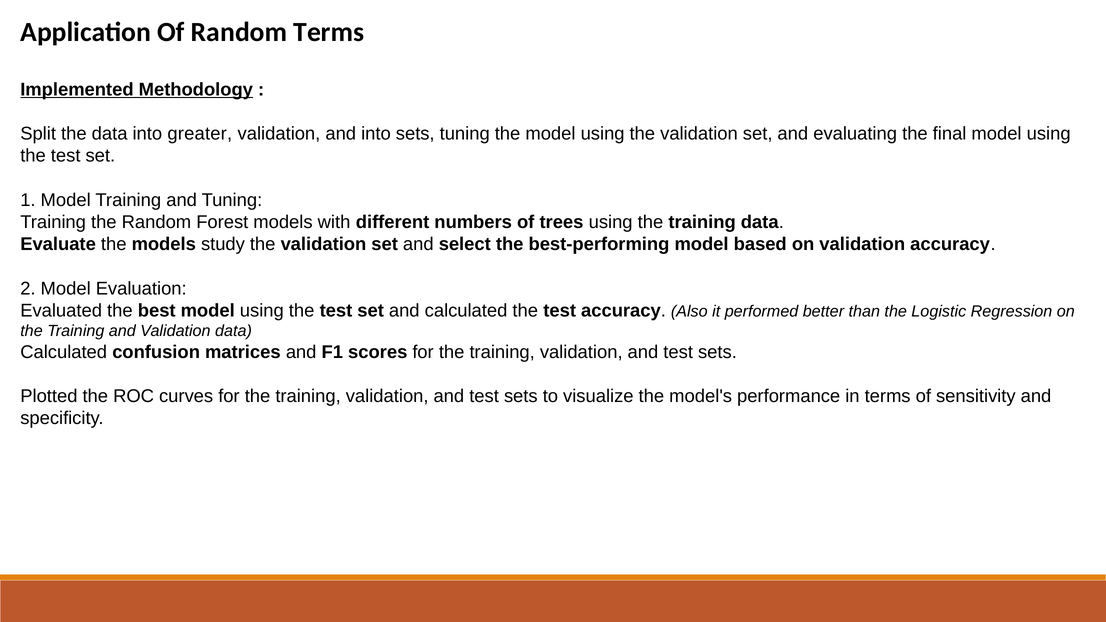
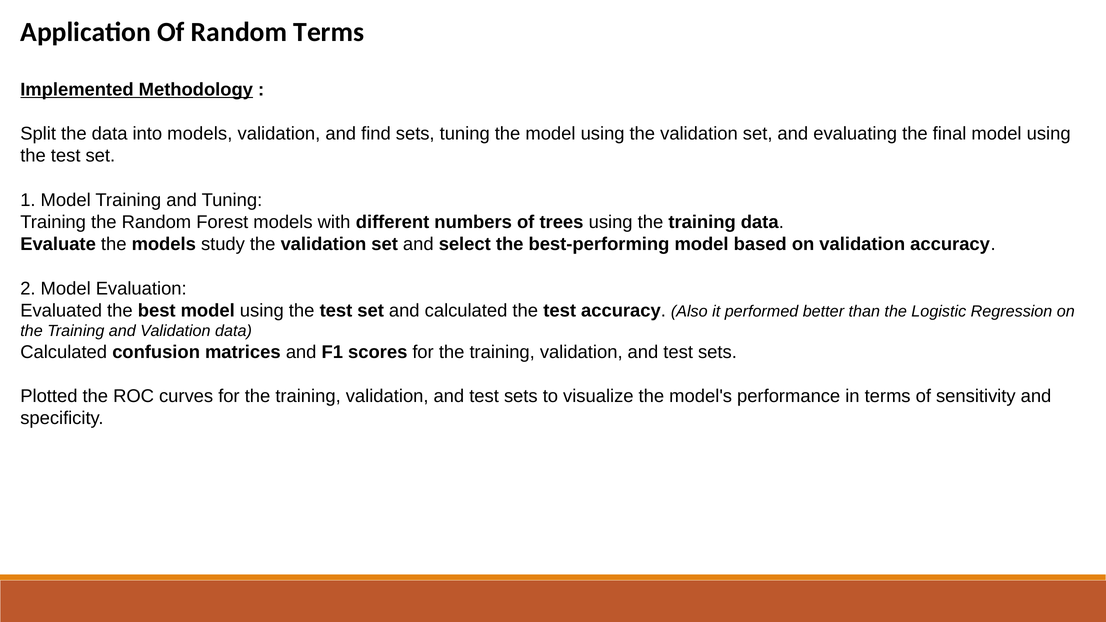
into greater: greater -> models (200, 134)
and into: into -> find (376, 134)
